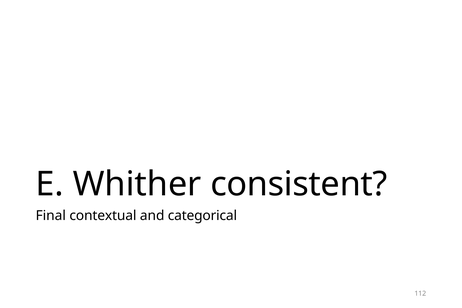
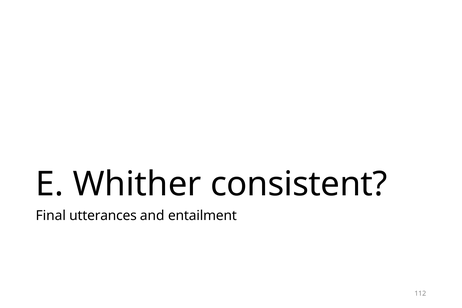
contextual: contextual -> utterances (103, 215)
categorical: categorical -> entailment (202, 215)
